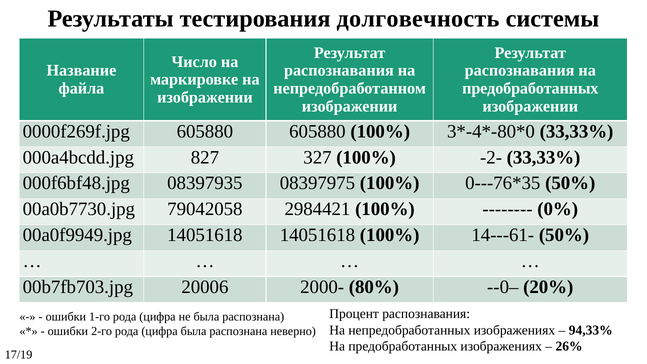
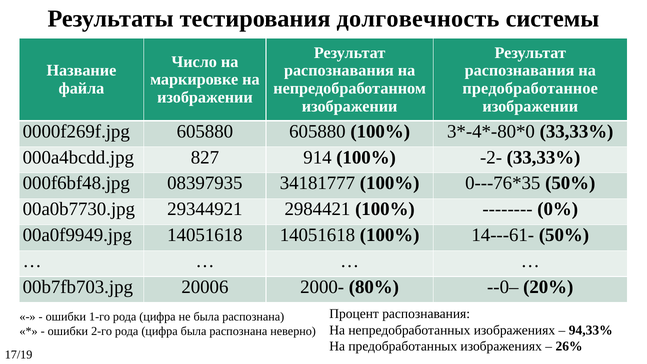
предобработанных: предобработанных -> предобработанное (530, 88)
327: 327 -> 914 (317, 157)
08397975: 08397975 -> 34181777 (317, 183)
79042058: 79042058 -> 29344921 (205, 209)
